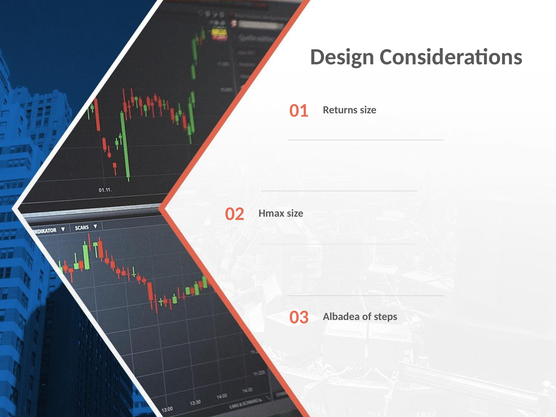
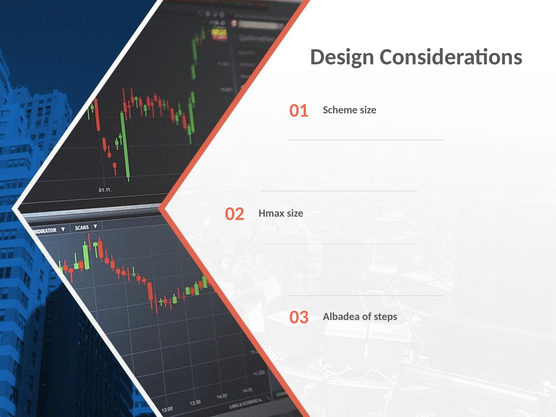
Returns: Returns -> Scheme (340, 110)
